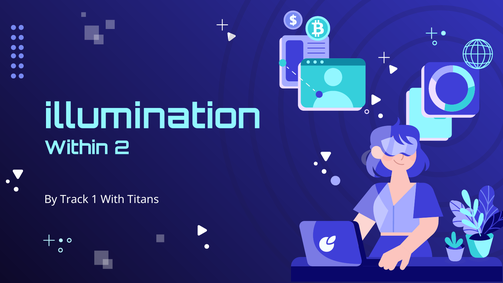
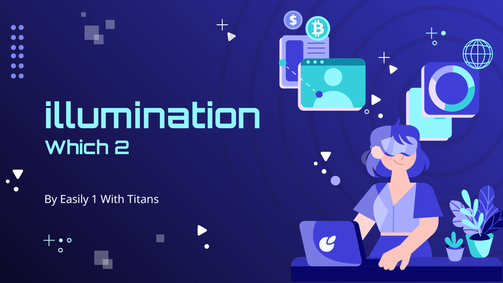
Within: Within -> Which (76, 148)
Track: Track -> Easily (74, 199)
